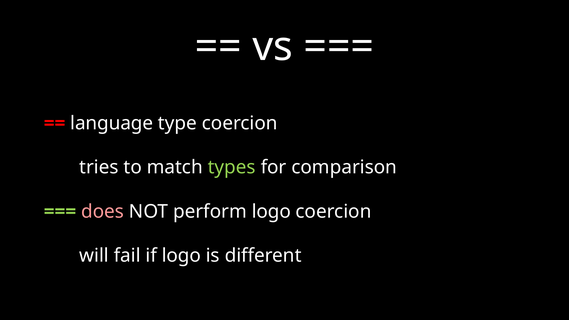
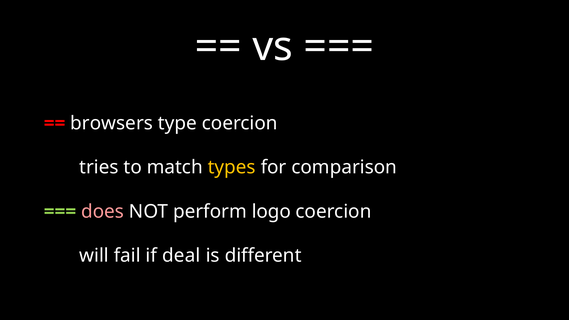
language: language -> browsers (112, 123)
types colour: light green -> yellow (232, 167)
if logo: logo -> deal (181, 256)
